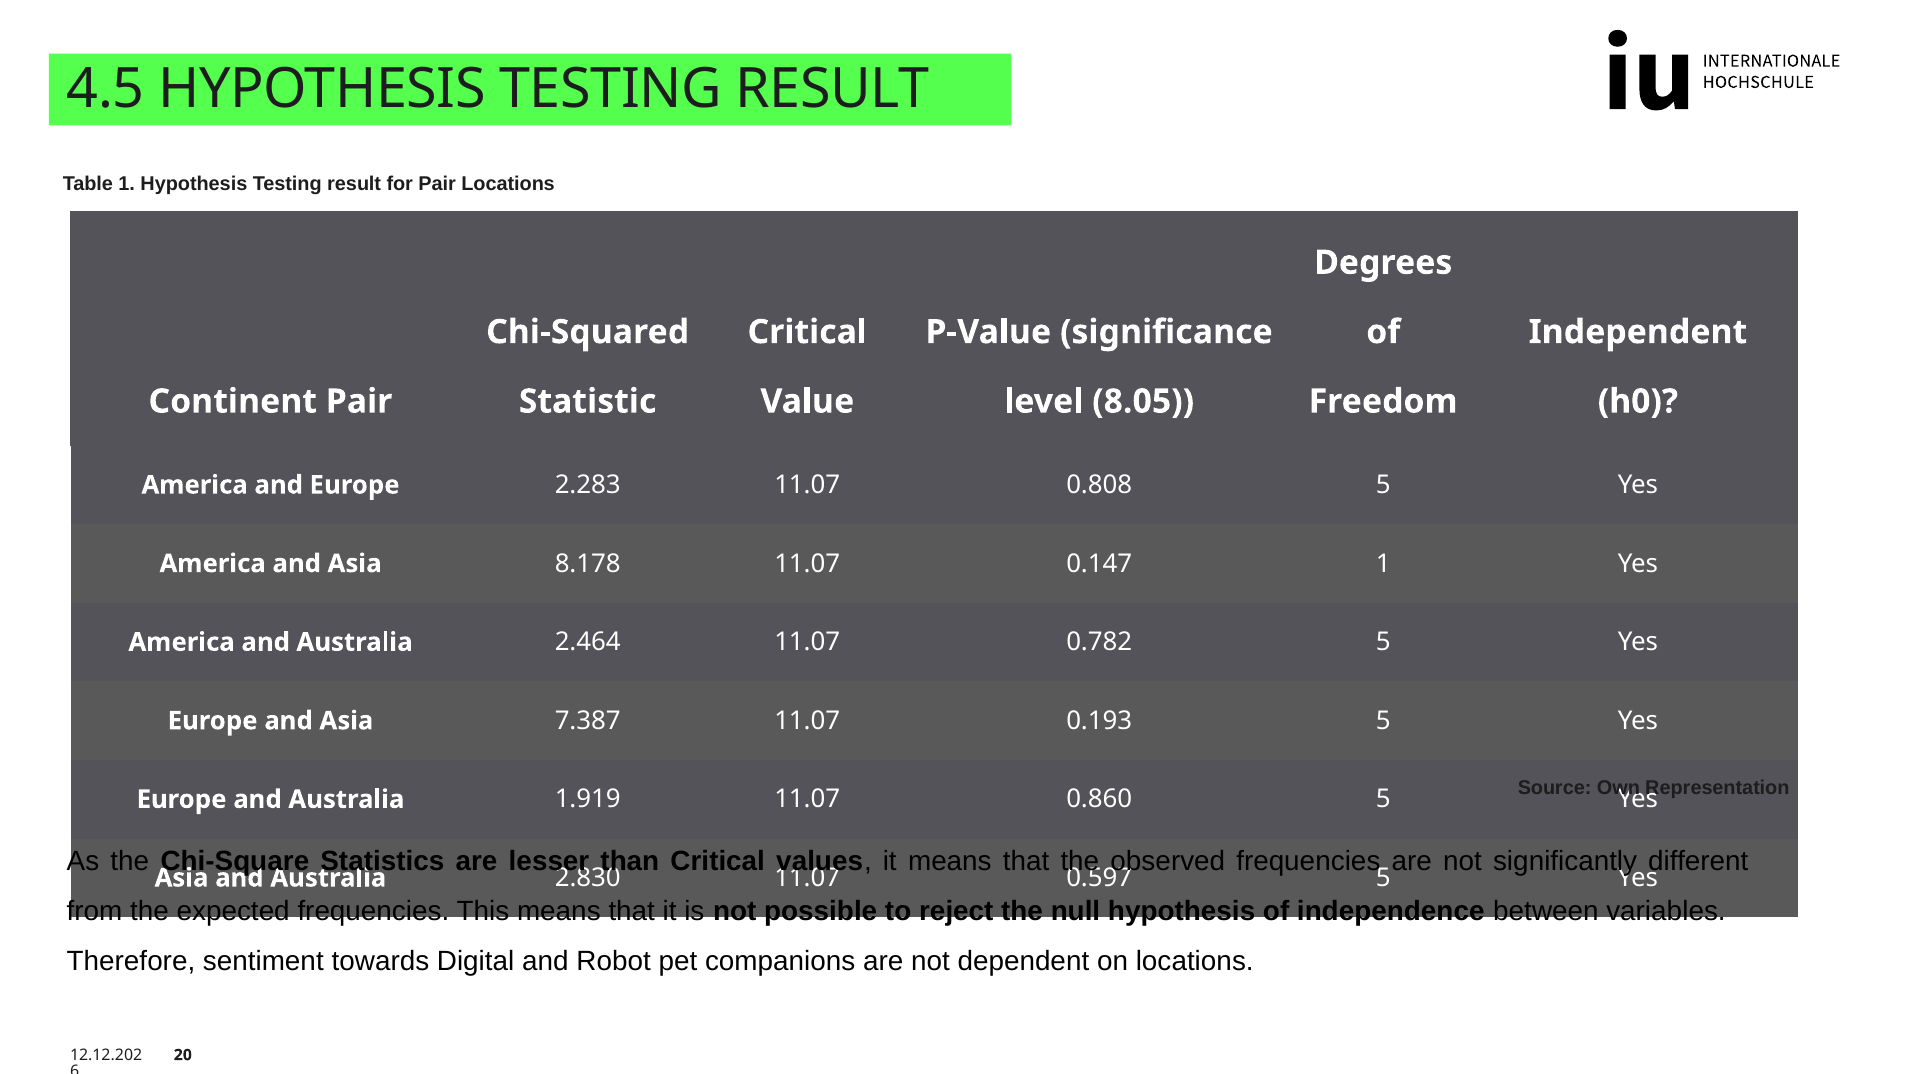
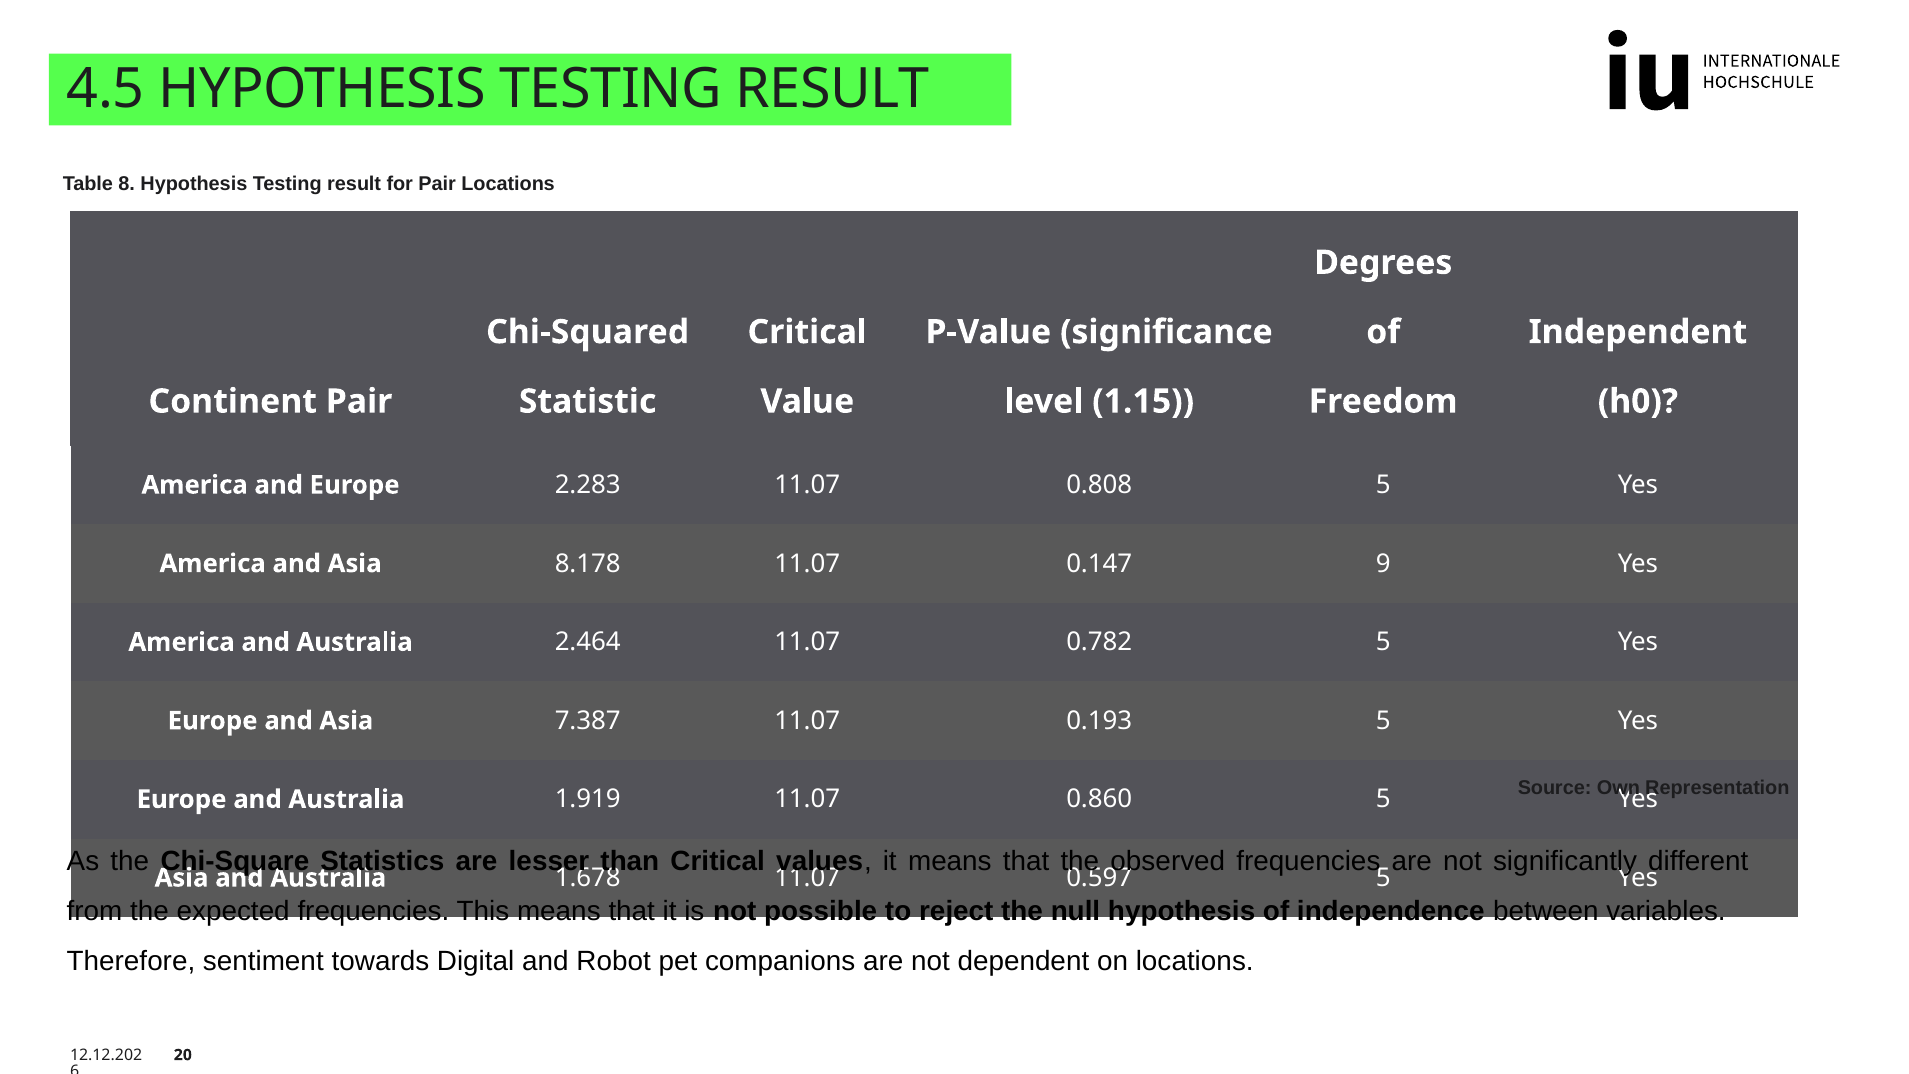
Table 1: 1 -> 8 (127, 184)
8.05: 8.05 -> 1.15 (1143, 401)
0.147 1: 1 -> 9 (1383, 564)
2.830: 2.830 -> 1.678 (588, 878)
